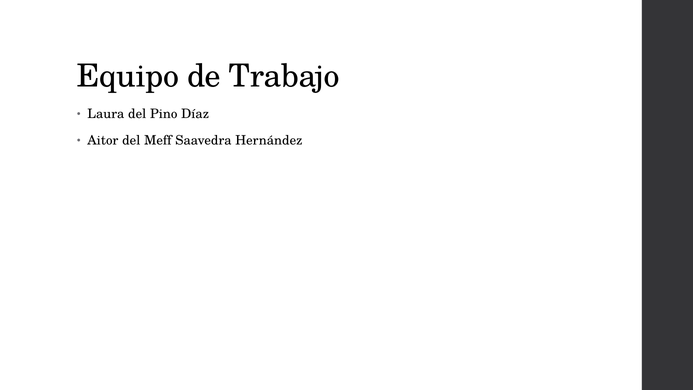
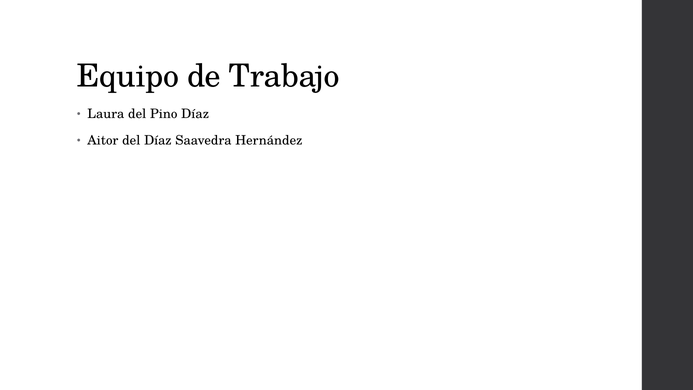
del Meff: Meff -> Díaz (158, 140)
